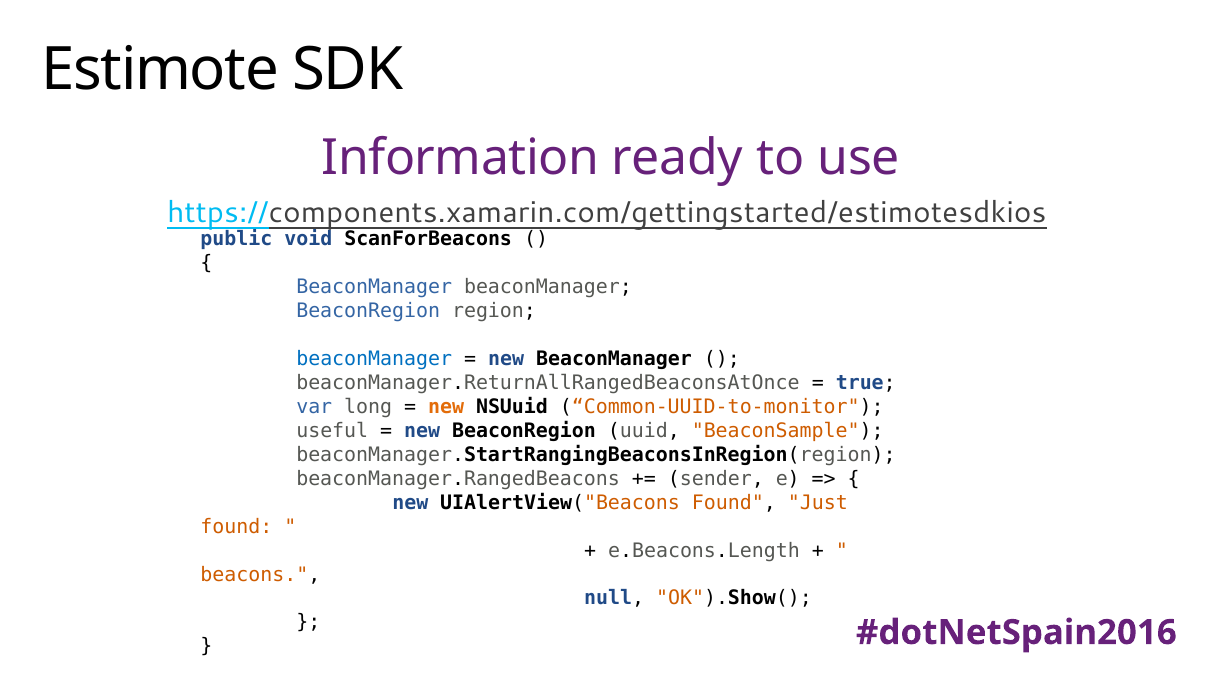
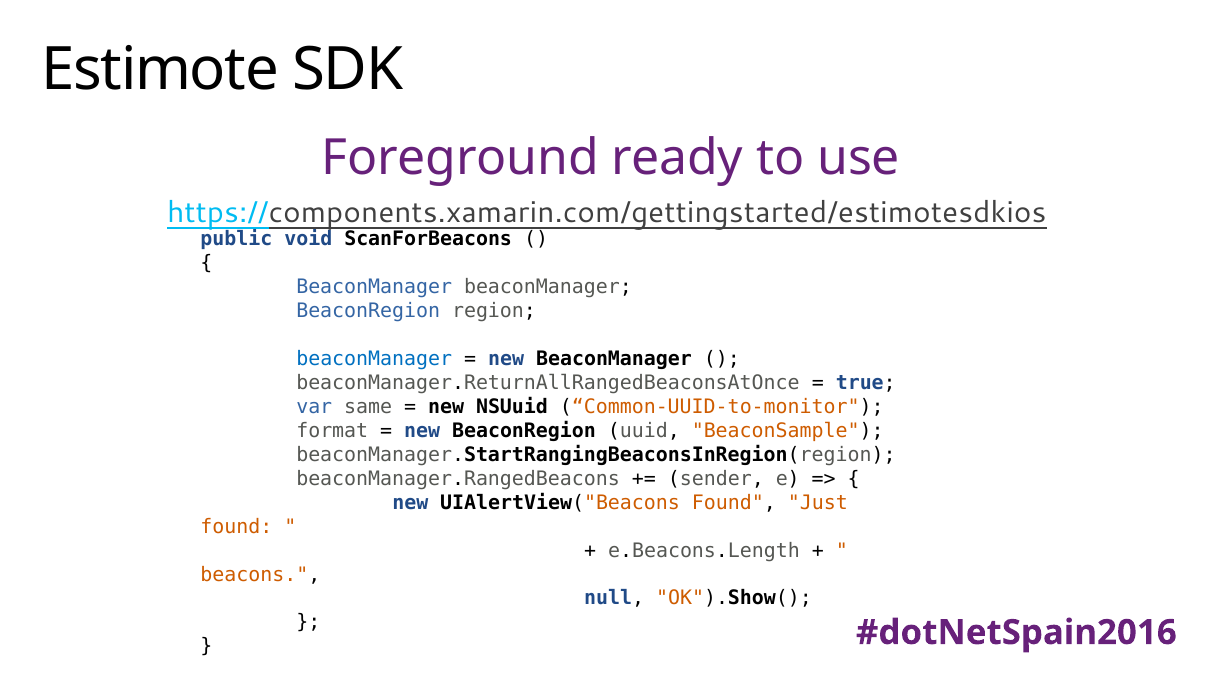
Information: Information -> Foreground (460, 158)
long: long -> same (368, 407)
new colour: orange -> black (446, 407)
useful: useful -> format (332, 431)
